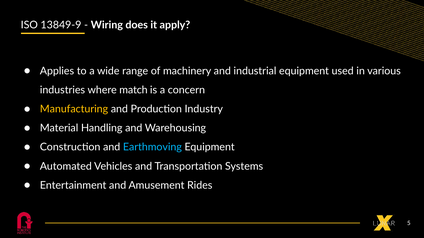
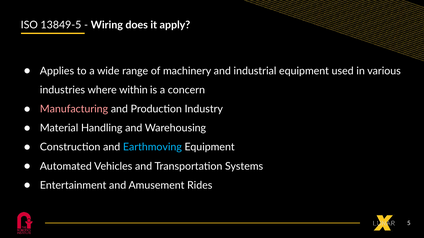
13849-9: 13849-9 -> 13849-5 (61, 25)
match: match -> within (133, 90)
Manufacturing colour: yellow -> pink (74, 109)
